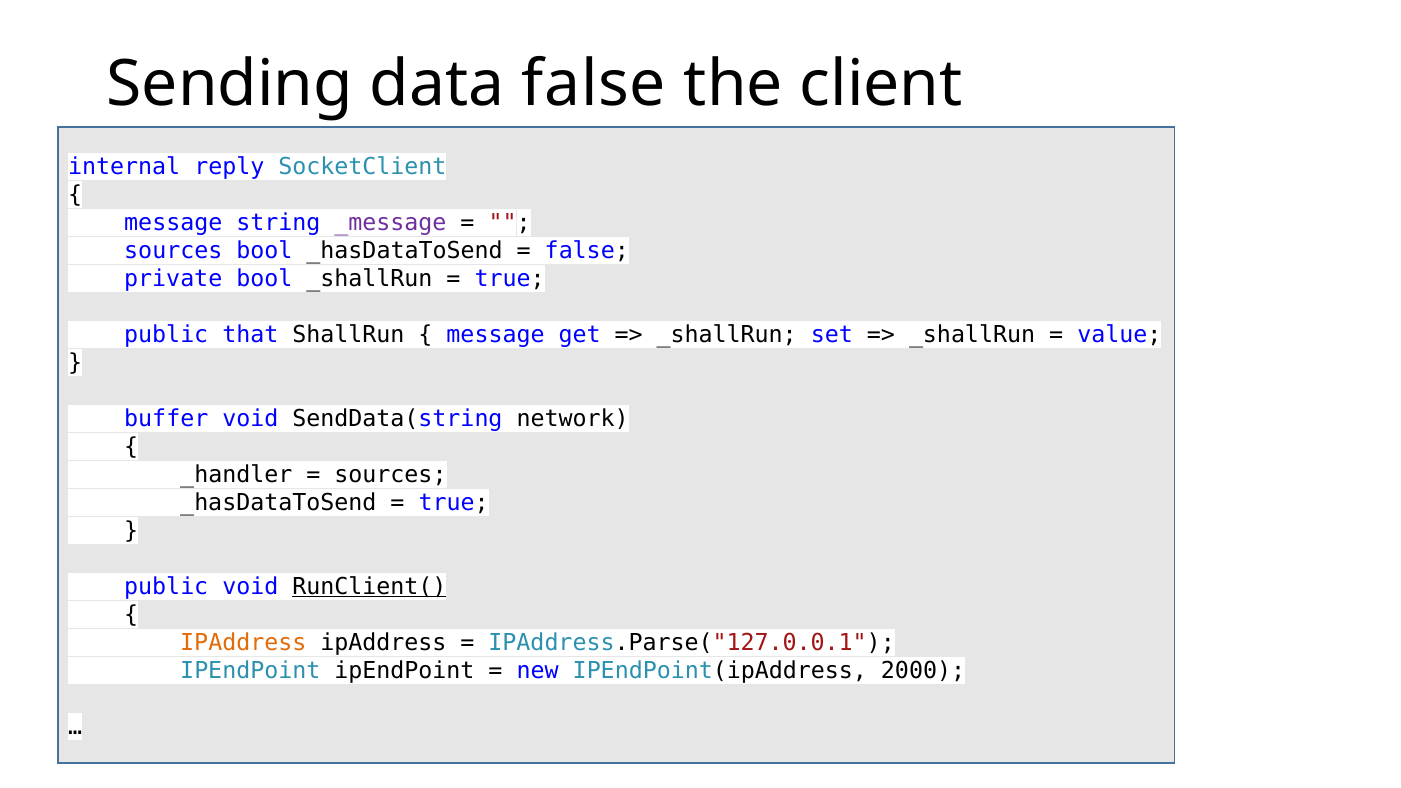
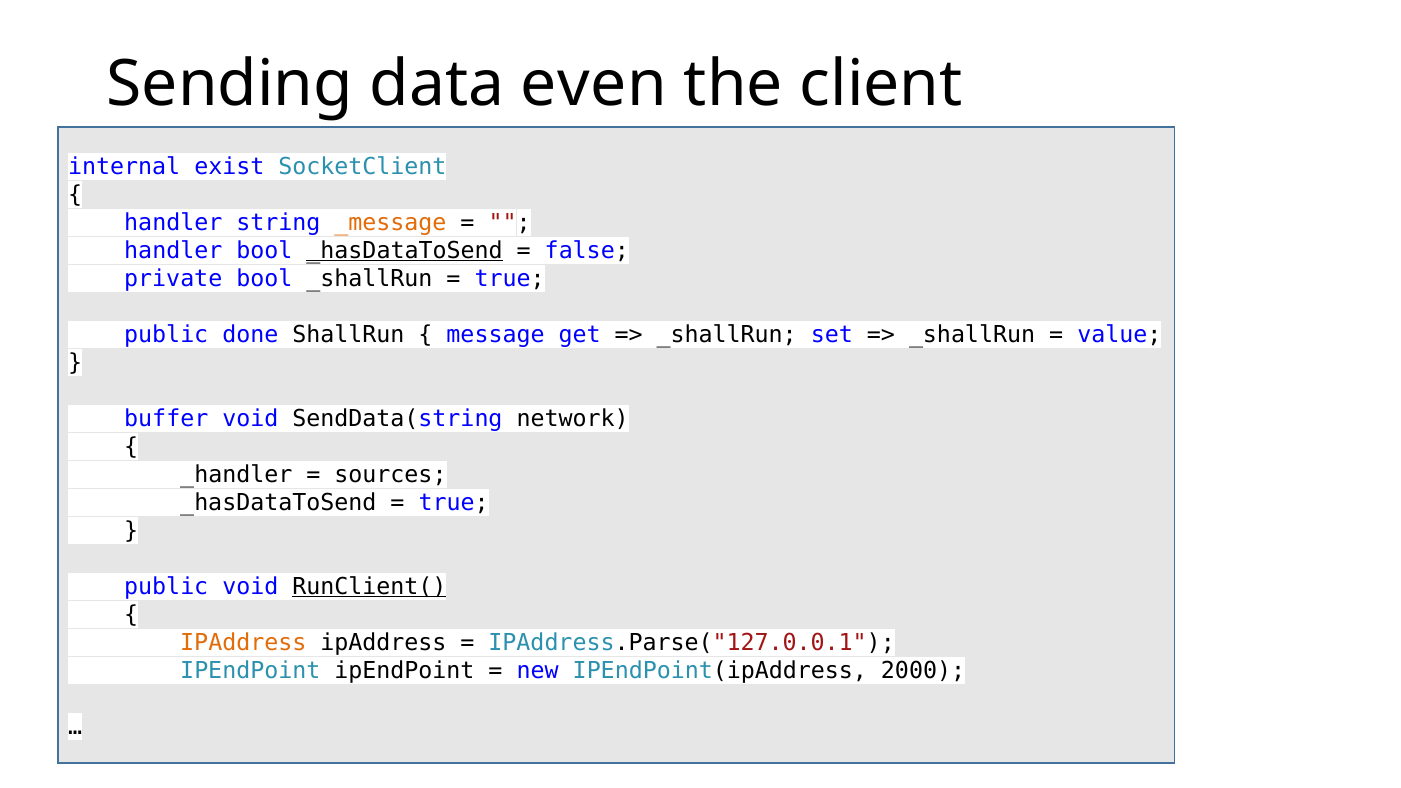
data false: false -> even (594, 84)
reply: reply -> exist (229, 167)
message: message -> handler (173, 223)
_message colour: purple -> orange (390, 223)
sources: sources -> handler (173, 251)
_hasDataToSend underline: none -> present (405, 251)
that: that -> done (250, 335)
